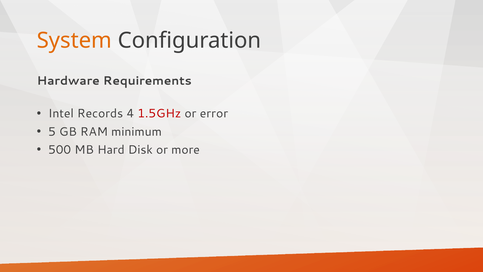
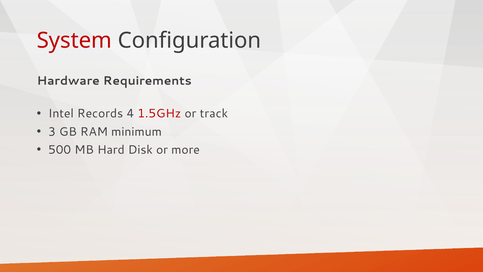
System colour: orange -> red (74, 41)
error: error -> track (214, 113)
5: 5 -> 3 (52, 132)
